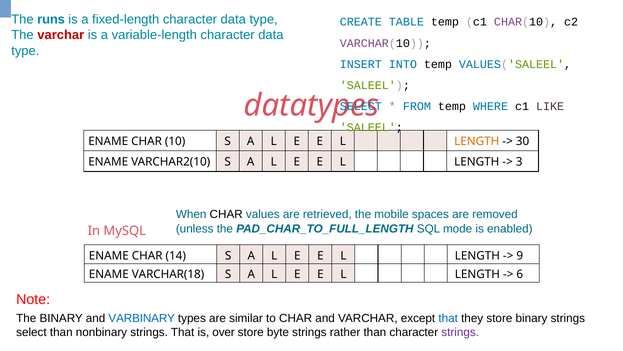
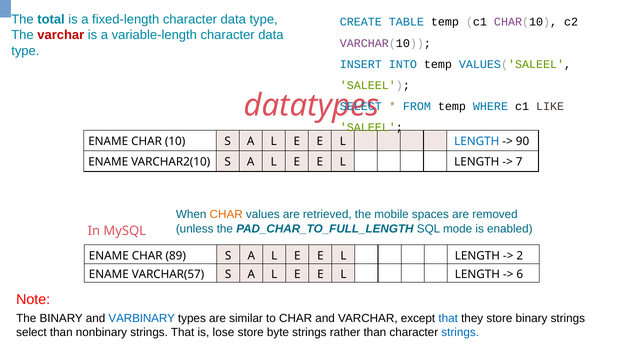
runs: runs -> total (51, 20)
LENGTH colour: orange -> blue (477, 141)
30: 30 -> 90 (523, 141)
3: 3 -> 7 (519, 162)
CHAR colour: black -> orange (226, 214)
14: 14 -> 89 (176, 255)
9: 9 -> 2 (520, 255)
VARCHAR(18: VARCHAR(18 -> VARCHAR(57 (168, 274)
over: over -> lose (223, 332)
strings colour: purple -> blue (460, 332)
